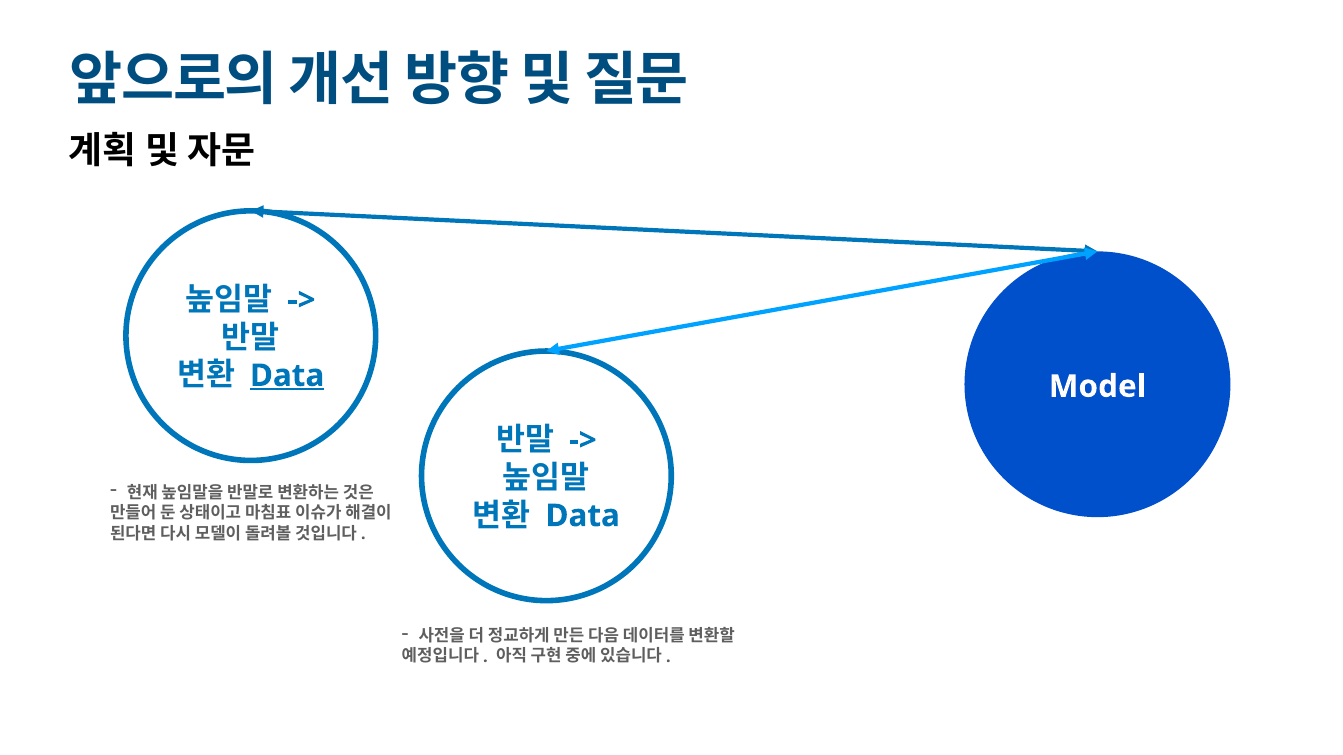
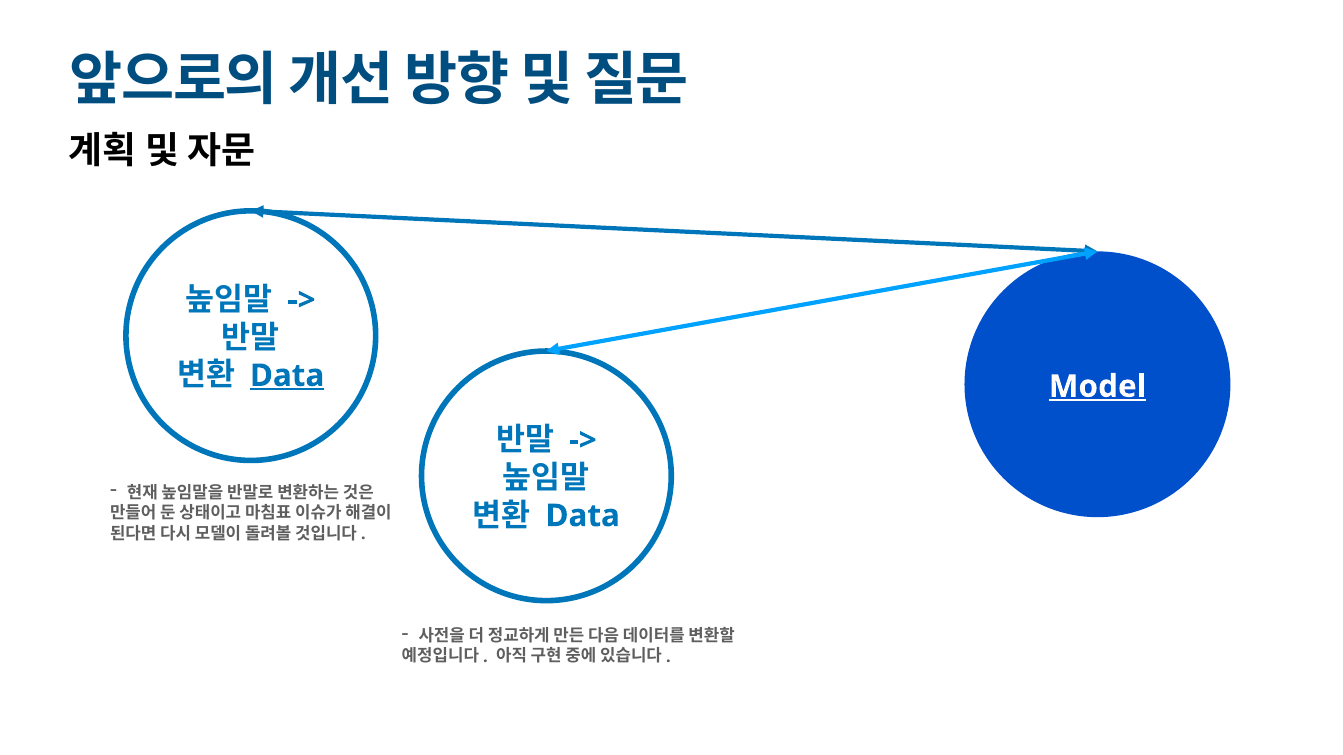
Model underline: none -> present (1097, 387)
